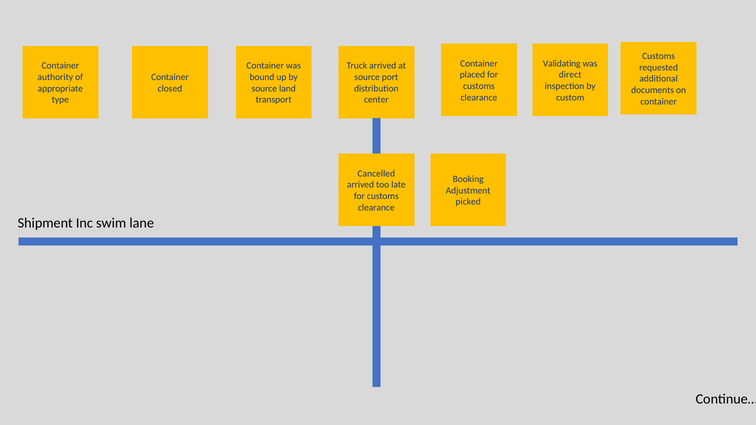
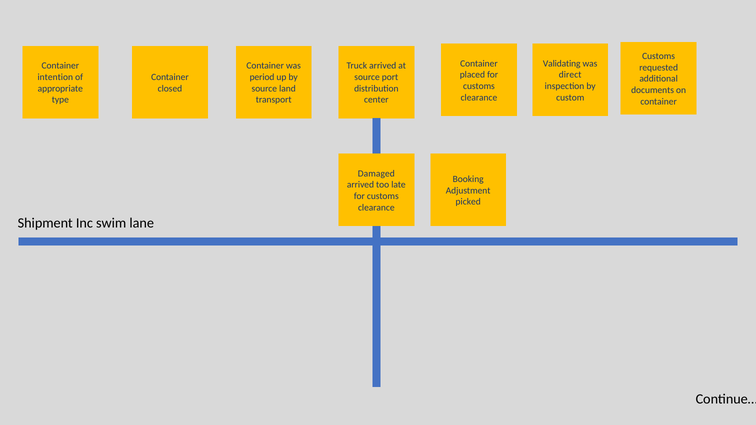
authority: authority -> intention (55, 77)
bound: bound -> period (262, 77)
Cancelled: Cancelled -> Damaged (376, 174)
